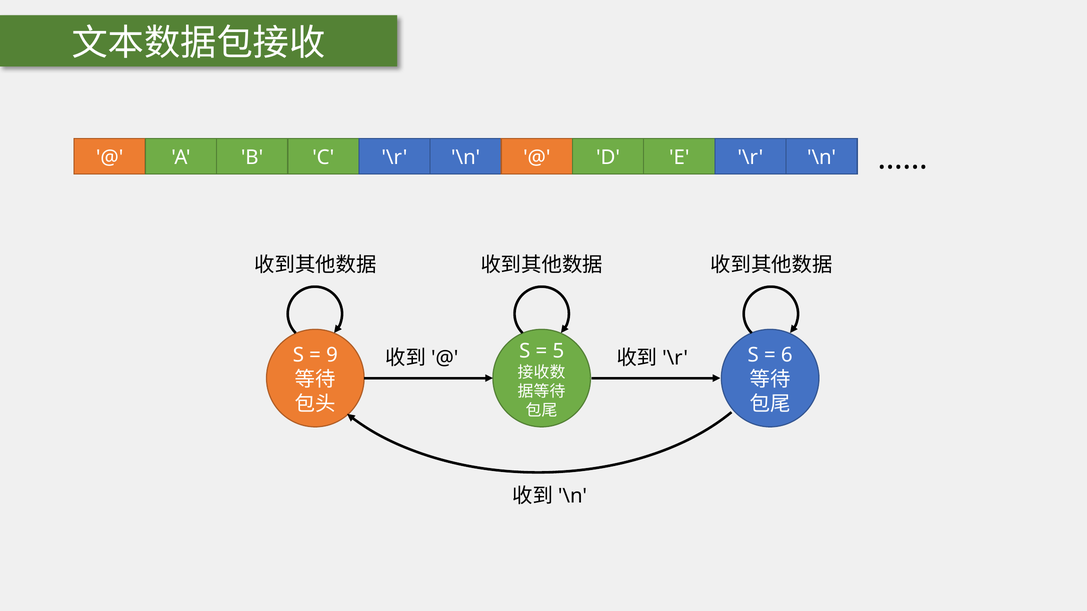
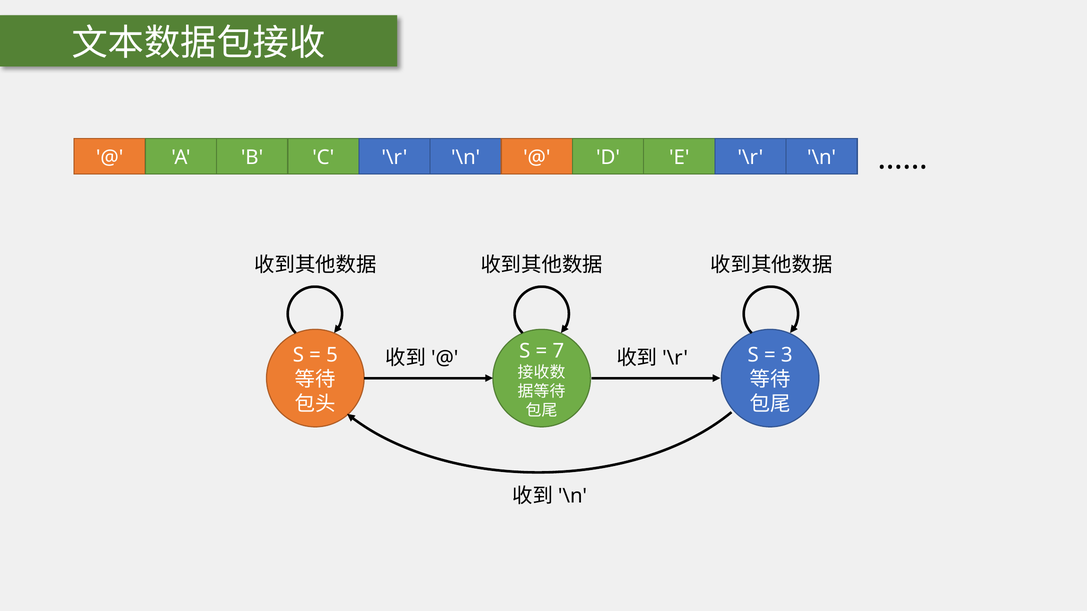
5: 5 -> 7 (558, 351)
9: 9 -> 5 (332, 355)
6: 6 -> 3 (787, 355)
